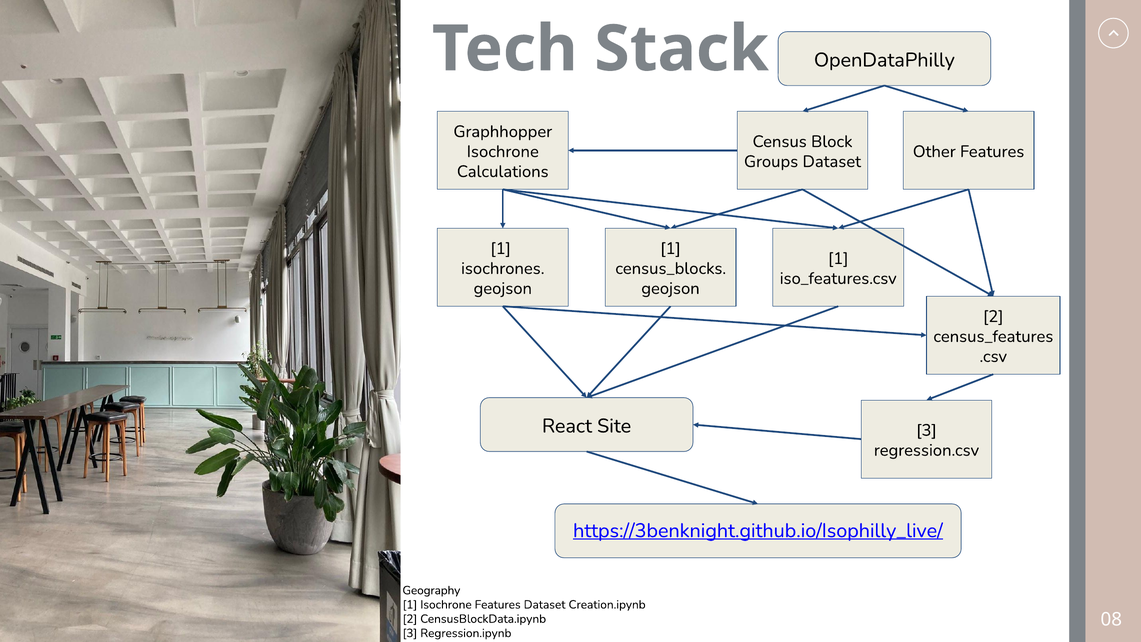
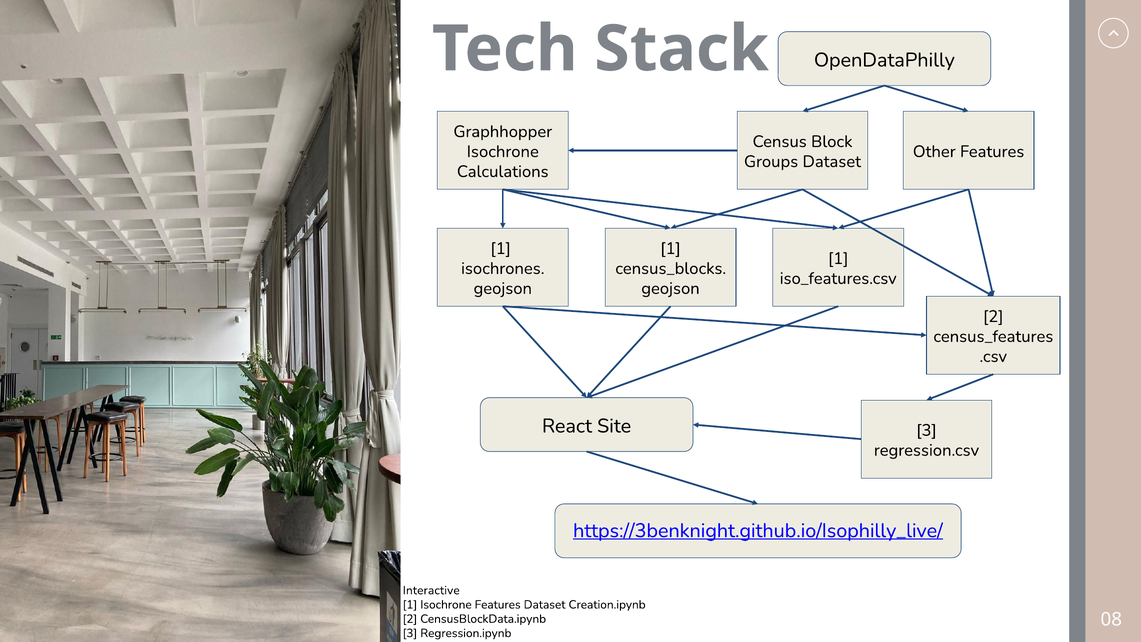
Geography: Geography -> Interactive (431, 590)
